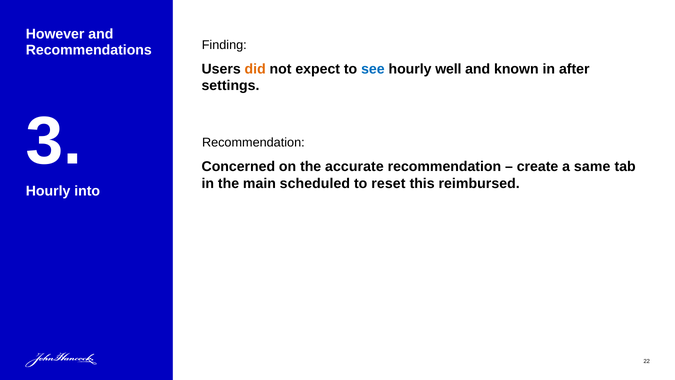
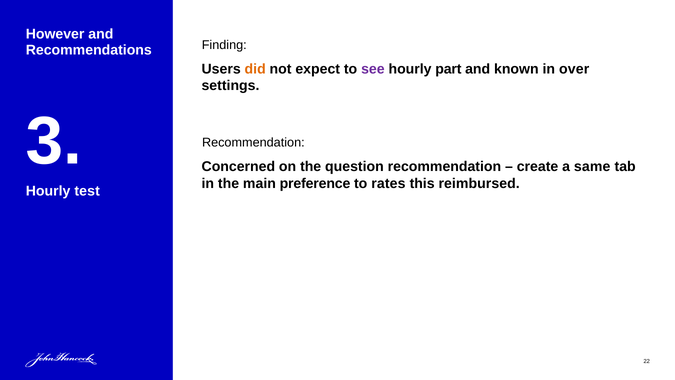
see colour: blue -> purple (373, 69)
well: well -> part (448, 69)
after: after -> over (574, 69)
accurate: accurate -> question (354, 167)
scheduled: scheduled -> preference (315, 183)
reset: reset -> rates (388, 183)
into: into -> test (87, 191)
